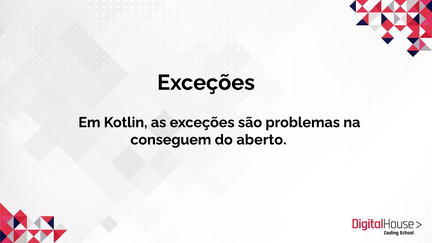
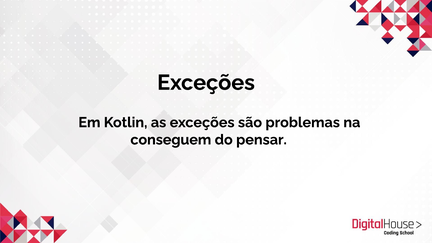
aberto: aberto -> pensar (262, 140)
